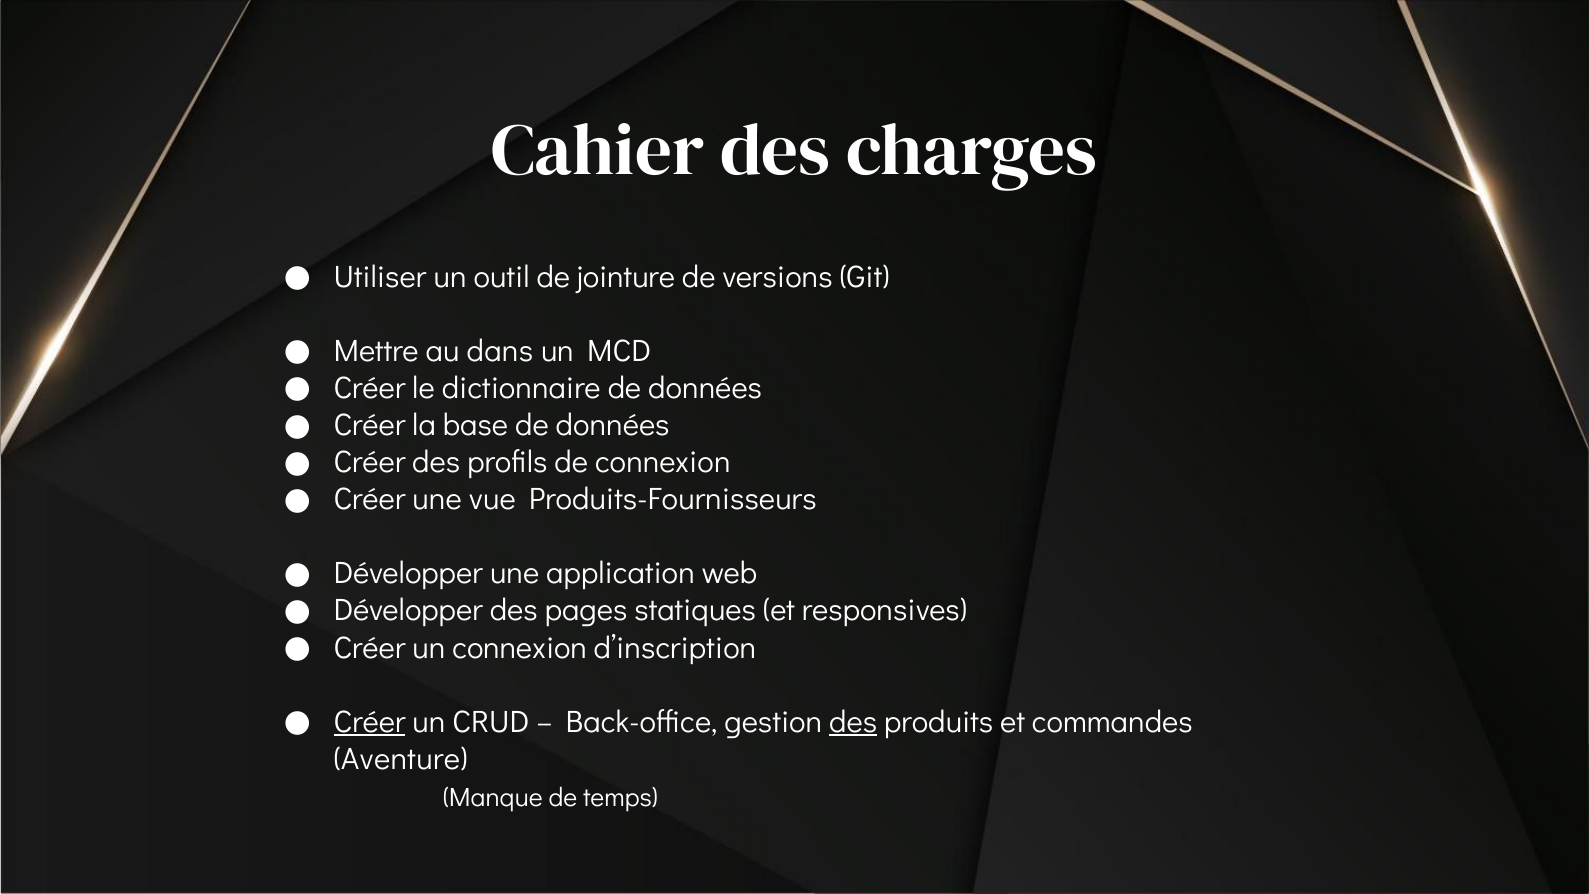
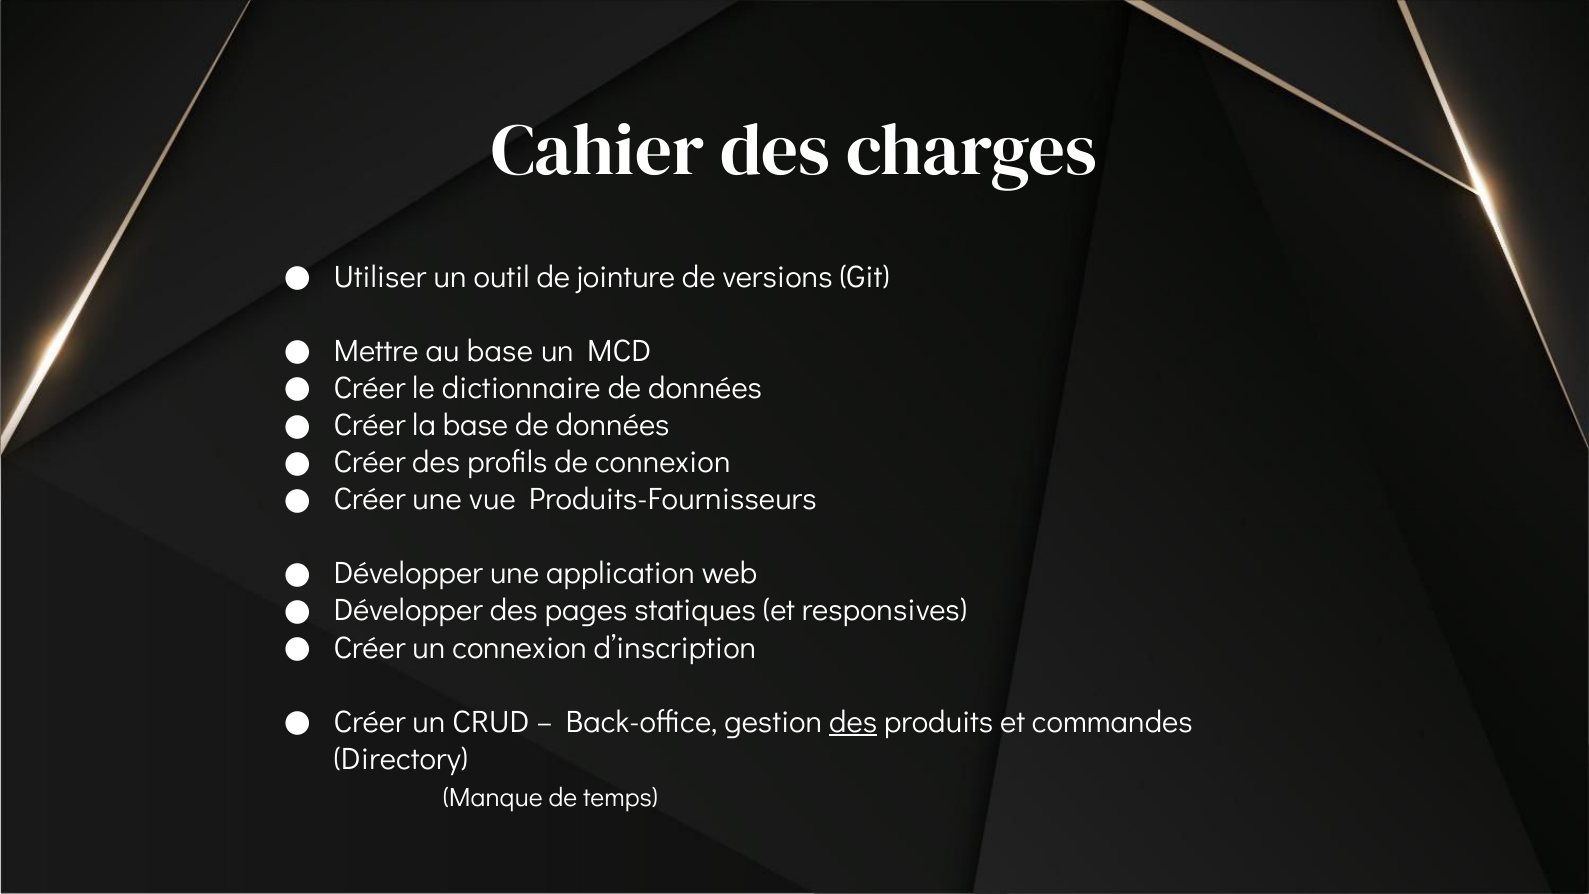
au dans: dans -> base (500, 351)
Créer underline: present -> none (370, 722)
Aventure: Aventure -> Directory (401, 759)
